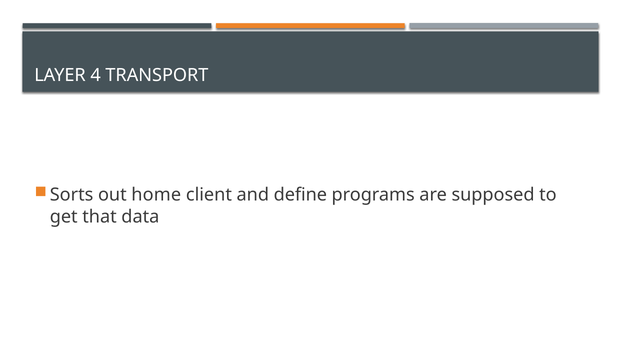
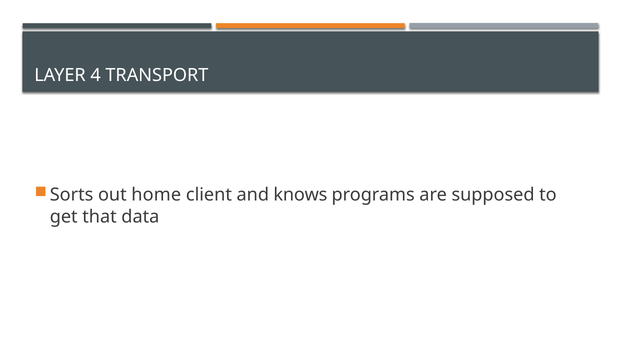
define: define -> knows (300, 195)
